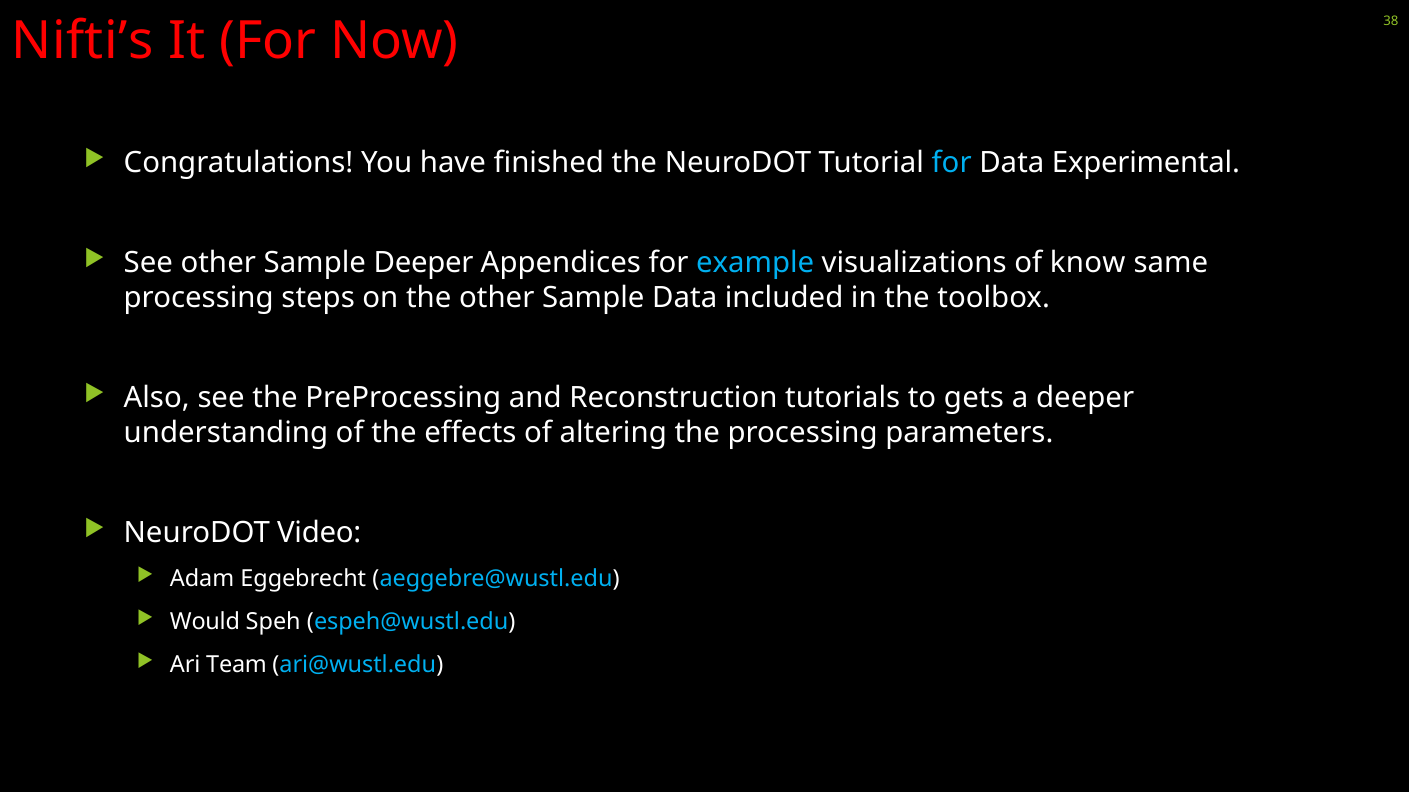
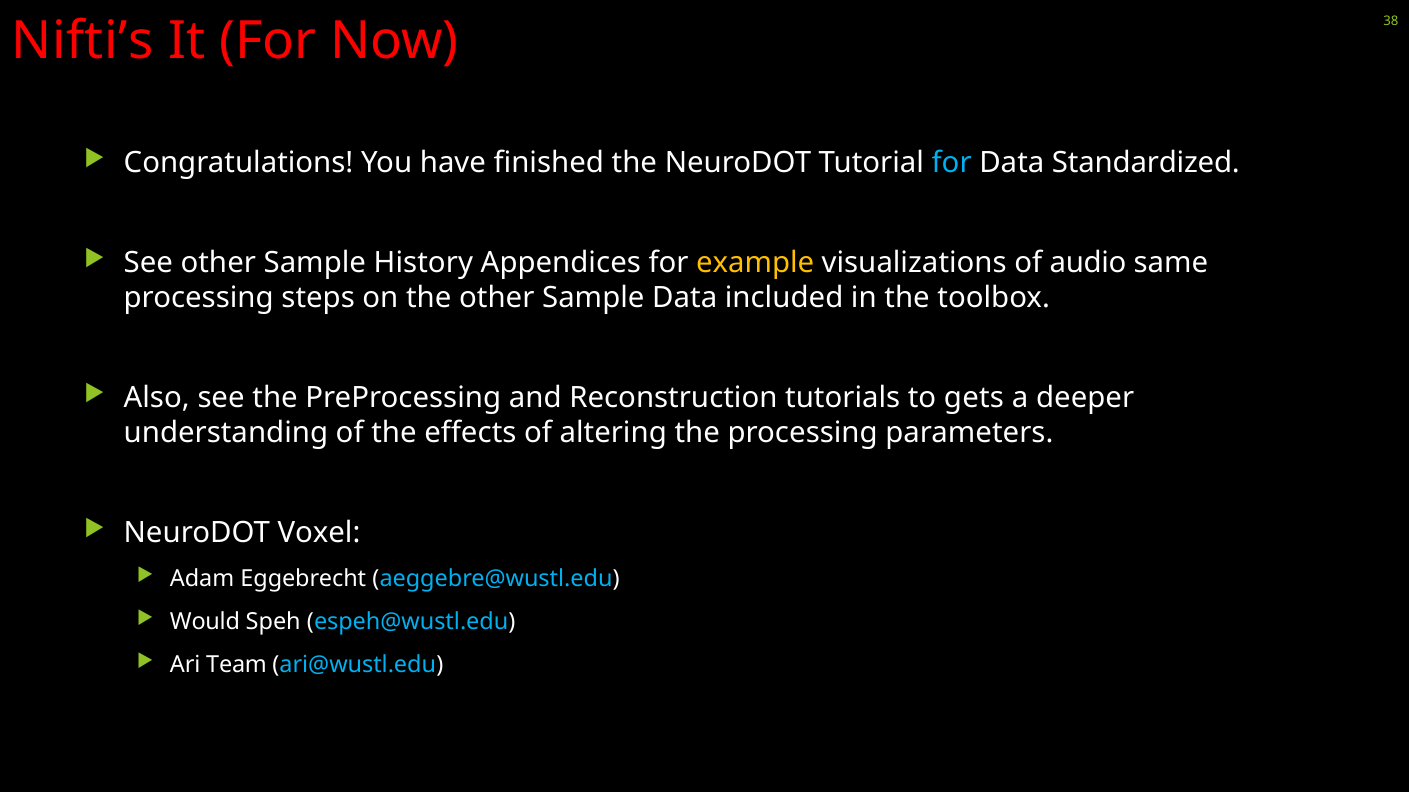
Experimental: Experimental -> Standardized (1146, 163)
Sample Deeper: Deeper -> History (423, 263)
example colour: light blue -> yellow (755, 263)
know: know -> audio (1088, 263)
Video: Video -> Voxel (319, 533)
